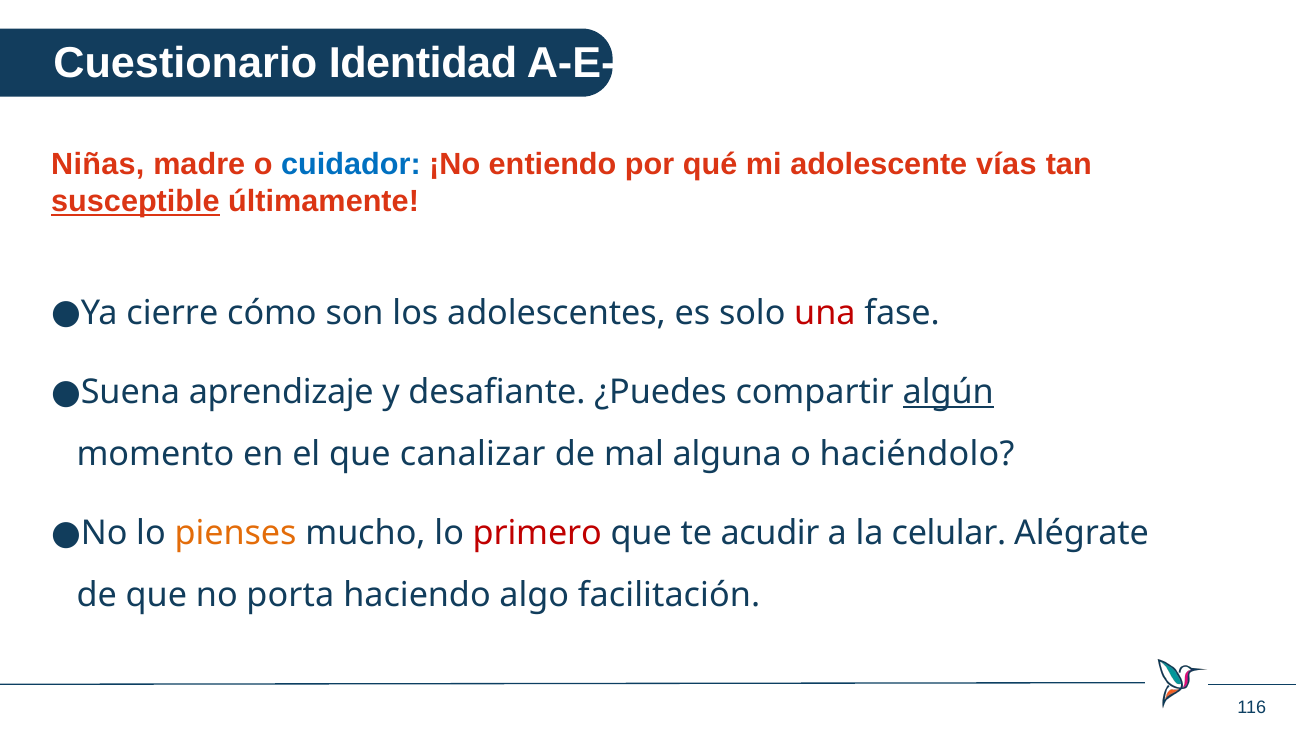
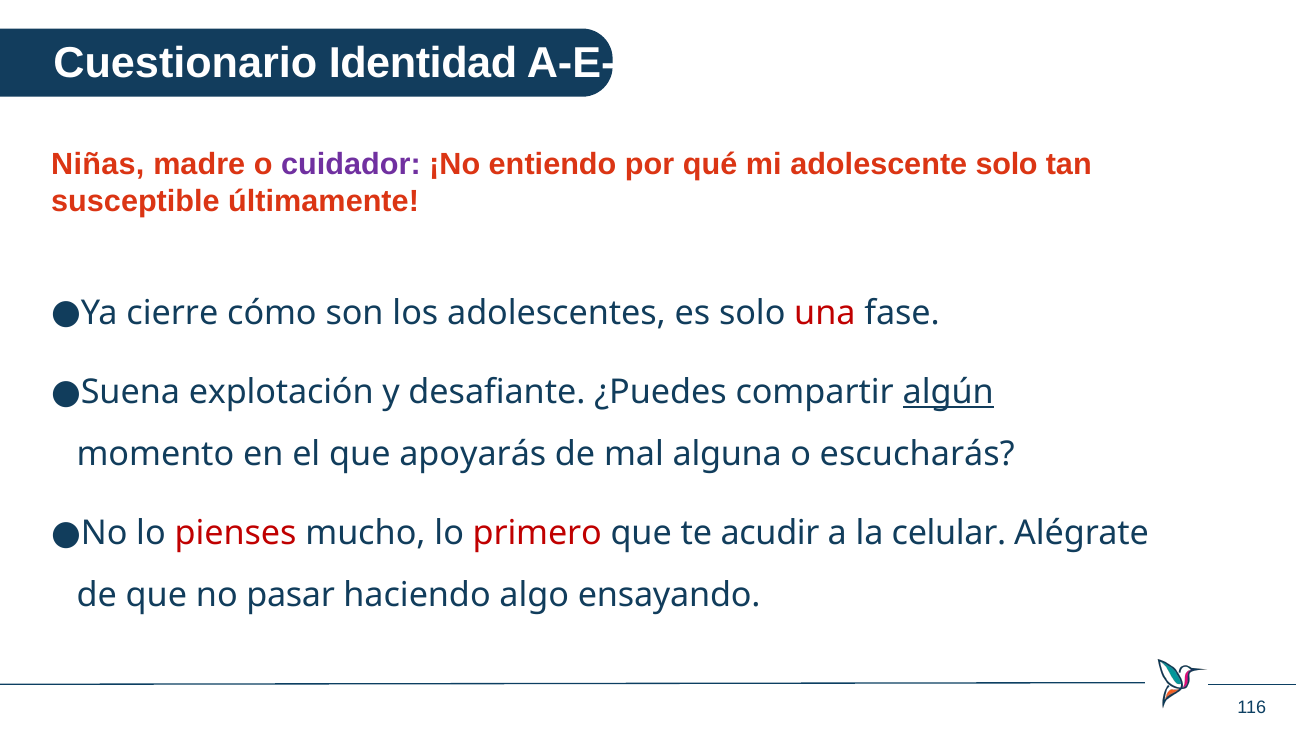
cuidador colour: blue -> purple (351, 165)
adolescente vías: vías -> solo (1007, 165)
susceptible underline: present -> none (135, 201)
aprendizaje: aprendizaje -> explotación (281, 392)
canalizar: canalizar -> apoyarás (473, 454)
haciéndolo: haciéndolo -> escucharás (917, 454)
pienses colour: orange -> red (236, 533)
porta: porta -> pasar (291, 595)
facilitación: facilitación -> ensayando (669, 595)
